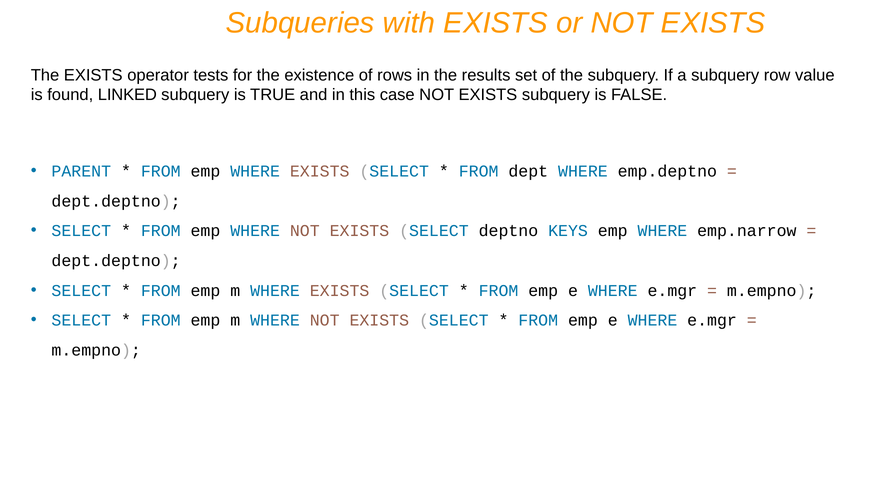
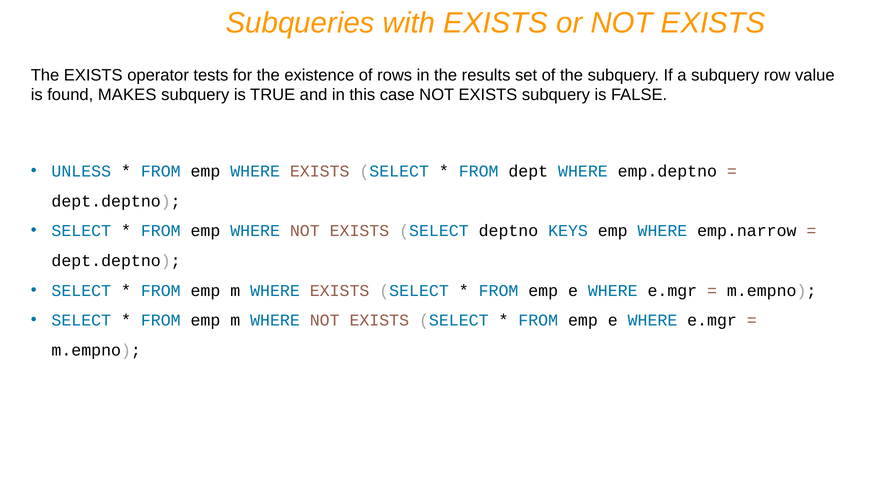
LINKED: LINKED -> MAKES (127, 95)
PARENT: PARENT -> UNLESS (81, 171)
